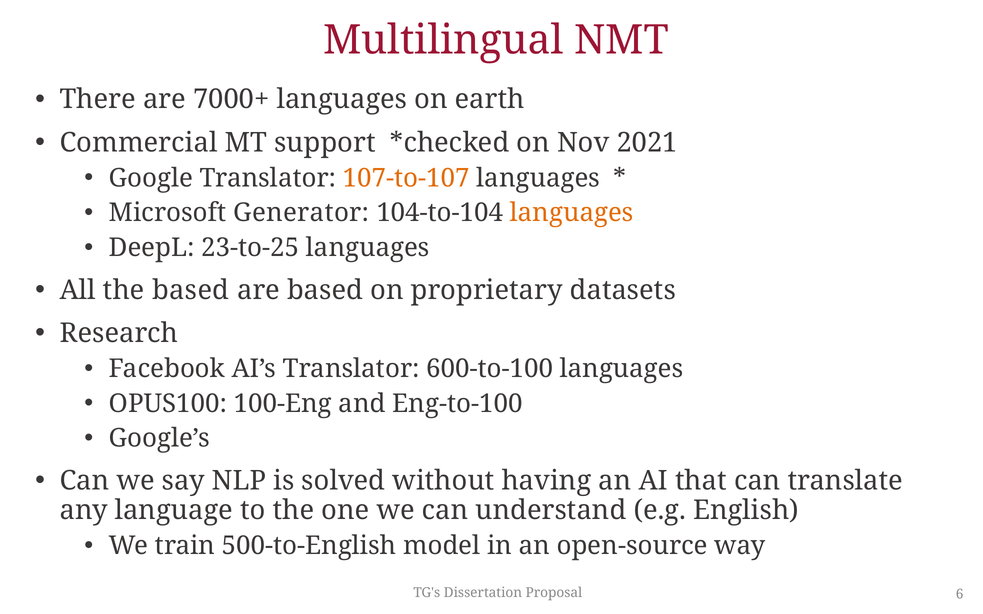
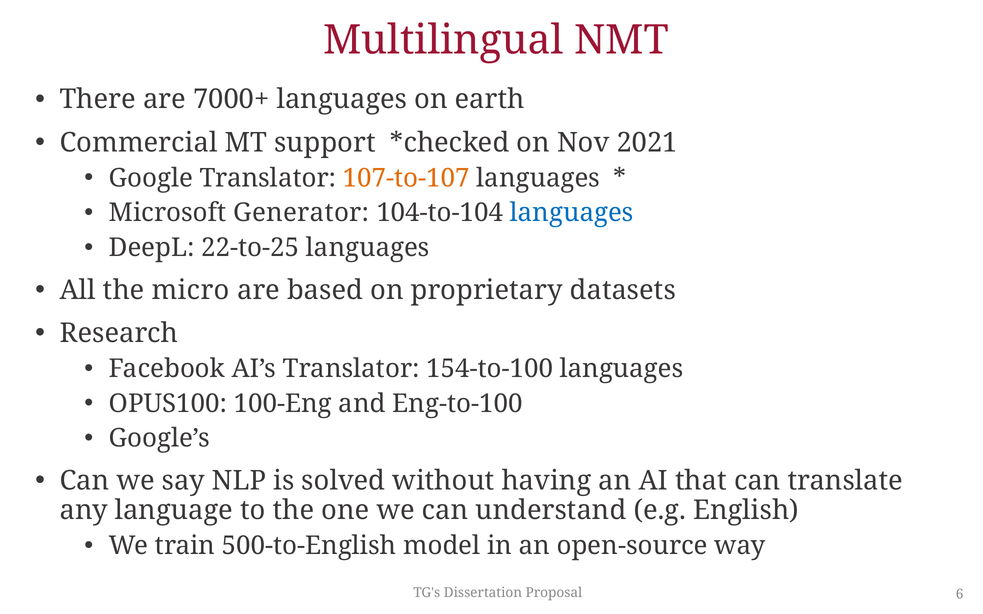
languages colour: orange -> blue (572, 213)
23-to-25: 23-to-25 -> 22-to-25 (250, 248)
the based: based -> micro (191, 290)
600-to-100: 600-to-100 -> 154-to-100 (490, 369)
